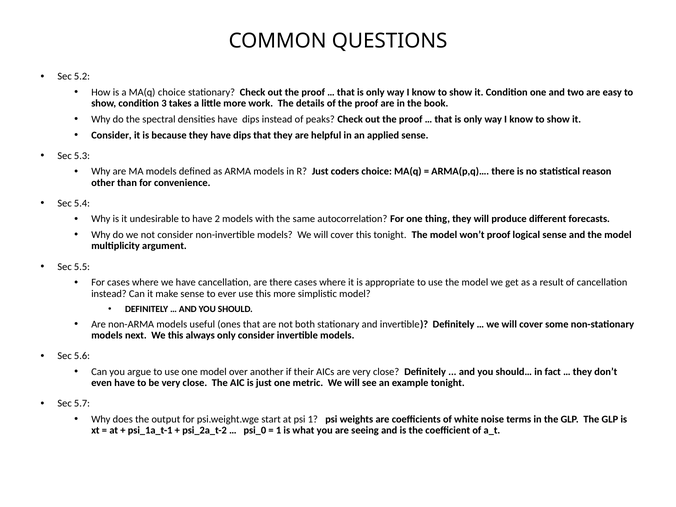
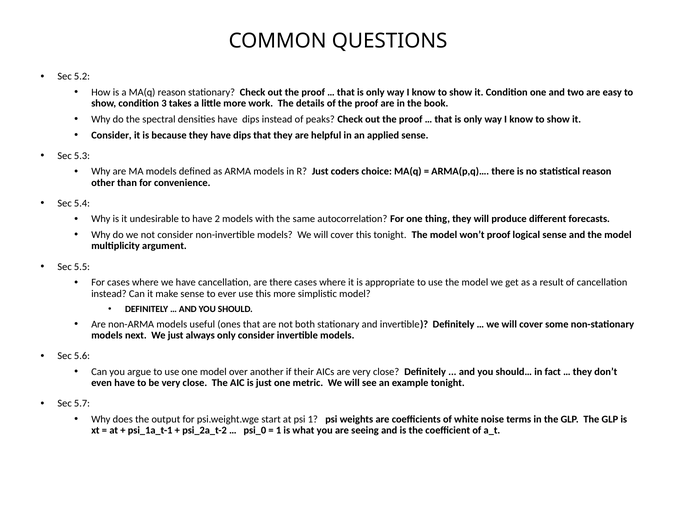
MA(q choice: choice -> reason (172, 92)
We this: this -> just (176, 335)
